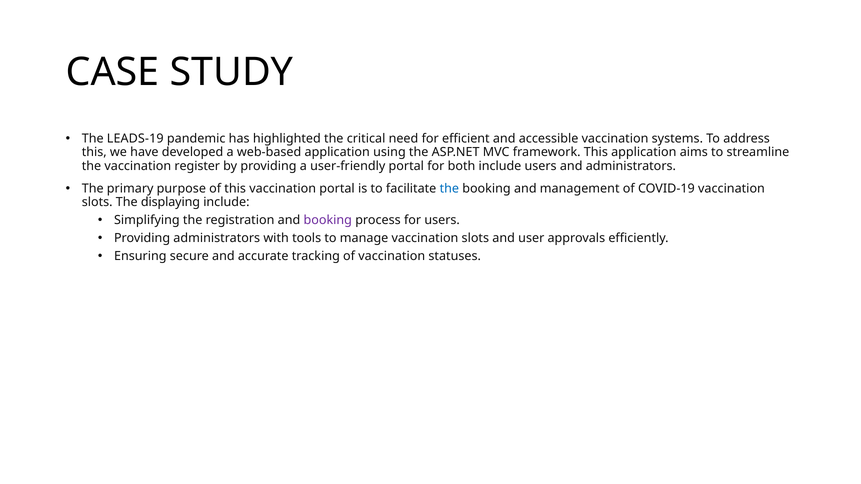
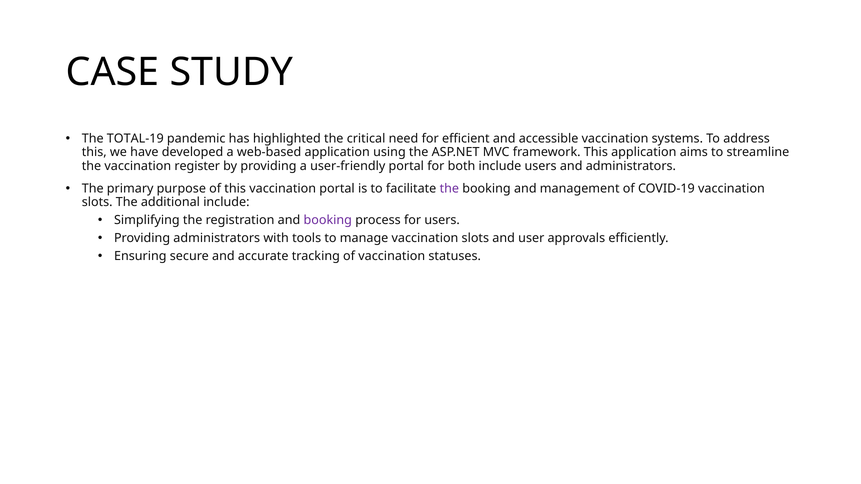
LEADS-19: LEADS-19 -> TOTAL-19 (135, 139)
the colour: blue -> purple (449, 189)
displaying: displaying -> additional (170, 202)
